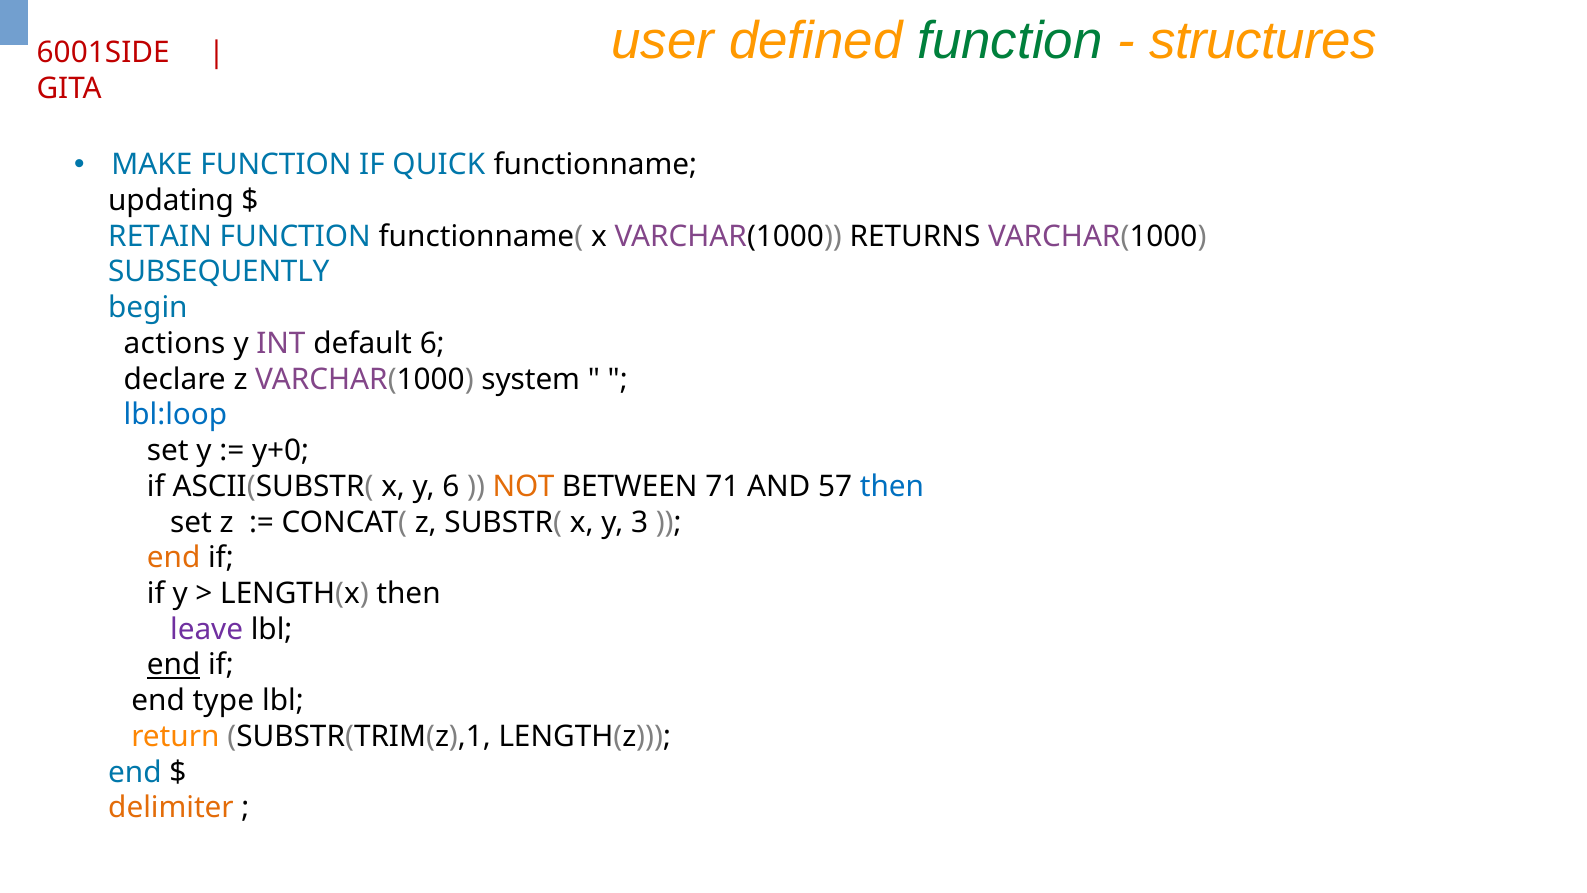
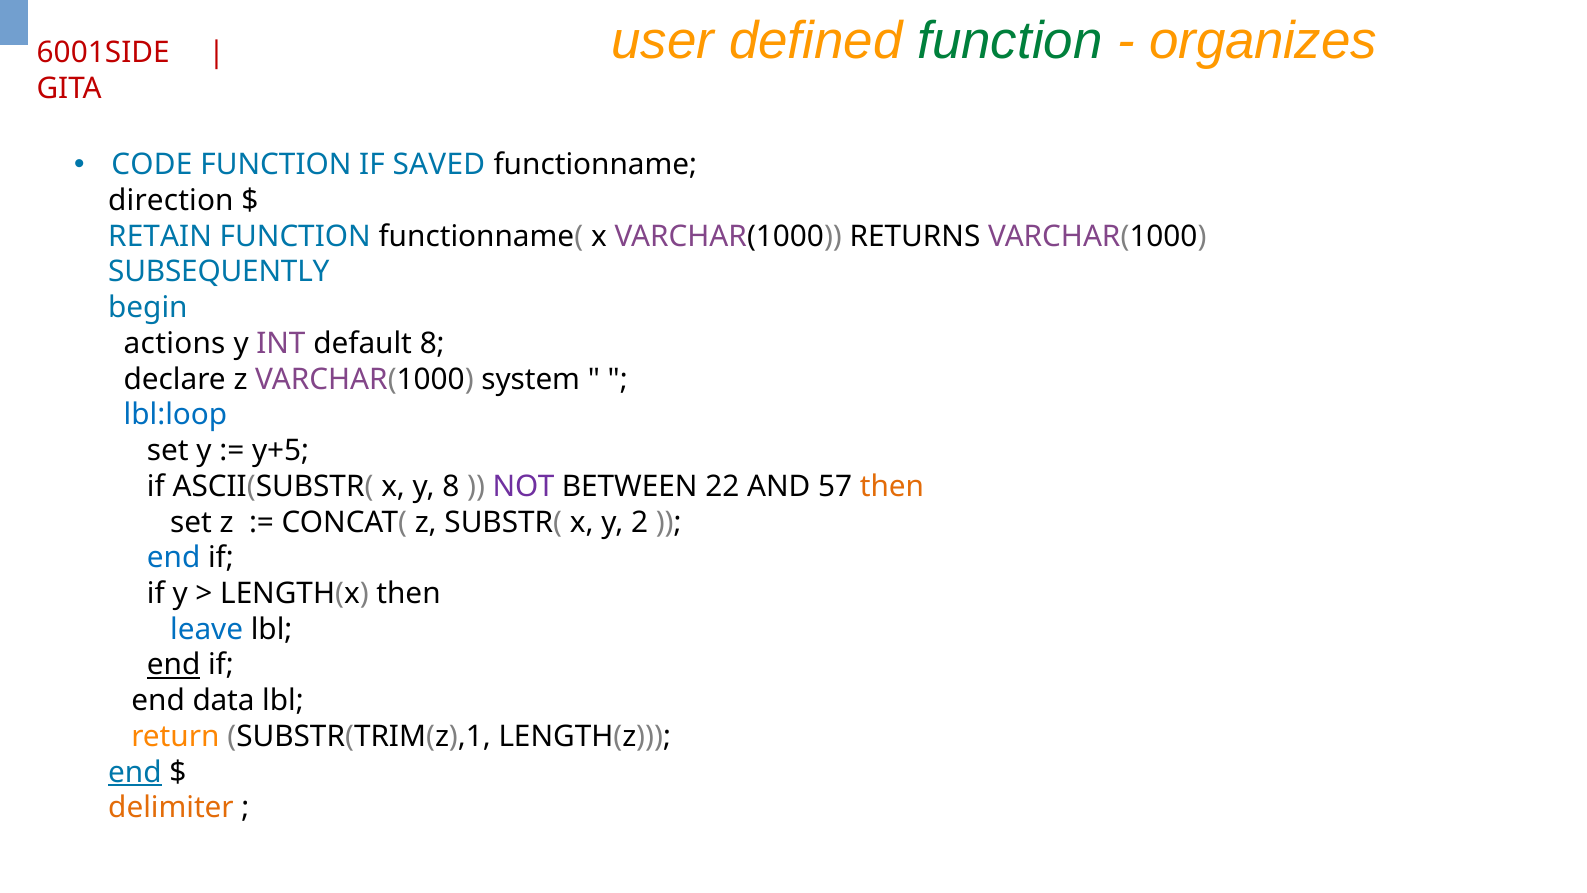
structures: structures -> organizes (1263, 41)
MAKE: MAKE -> CODE (152, 165)
QUICK: QUICK -> SAVED (439, 165)
updating: updating -> direction (171, 201)
default 6: 6 -> 8 (432, 343)
y+0: y+0 -> y+5 (281, 451)
y 6: 6 -> 8 (451, 486)
NOT colour: orange -> purple (524, 486)
71: 71 -> 22 (722, 486)
then colour: blue -> orange (892, 486)
3: 3 -> 2 (640, 522)
end colour: orange -> blue (174, 558)
leave colour: purple -> blue (207, 629)
type: type -> data (224, 701)
end underline: none -> present (135, 772)
